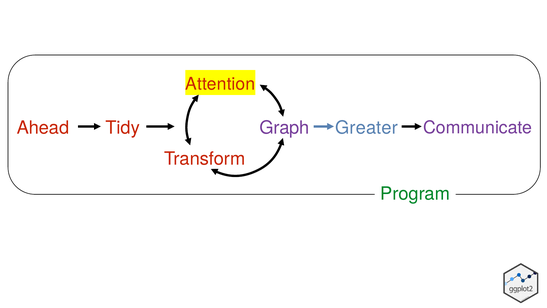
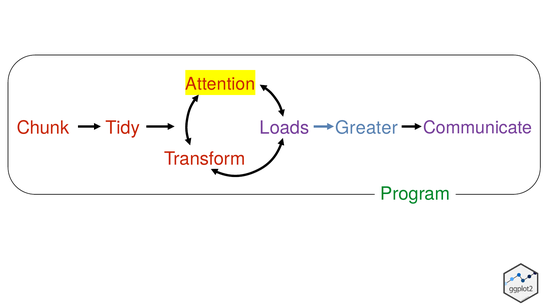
Ahead: Ahead -> Chunk (43, 128)
Graph: Graph -> Loads (284, 128)
